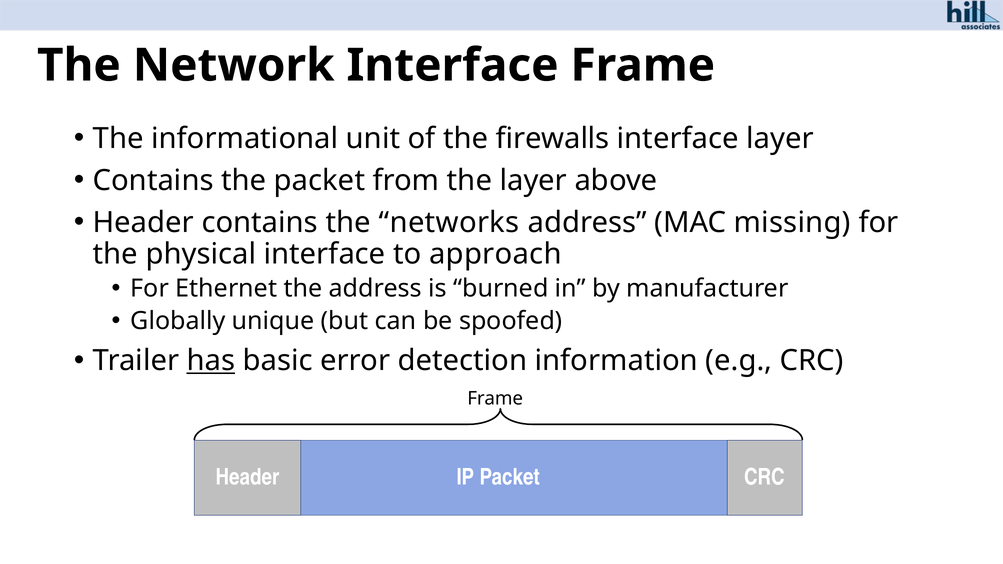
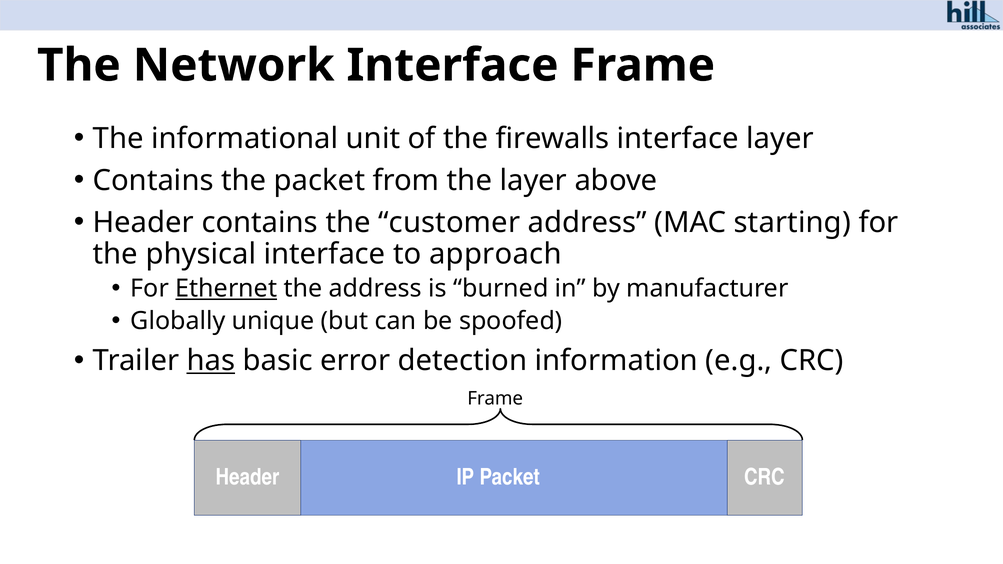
networks: networks -> customer (449, 222)
missing: missing -> starting (792, 222)
Ethernet underline: none -> present (226, 289)
